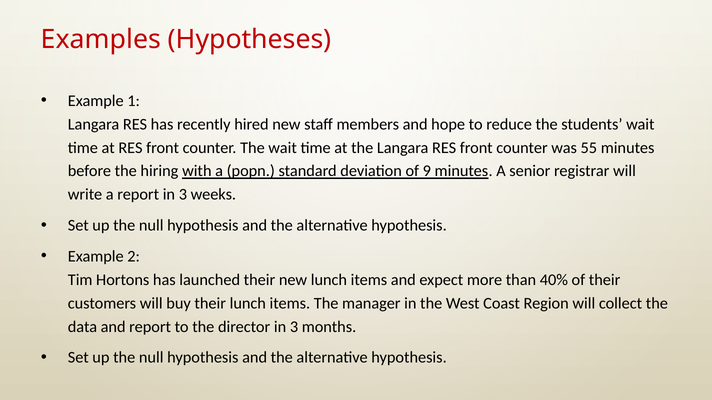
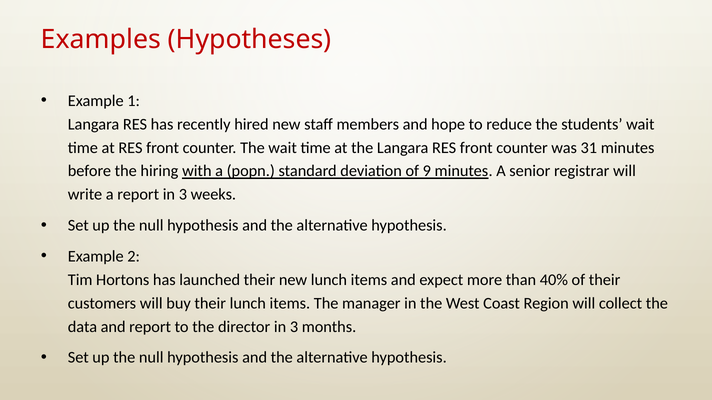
55: 55 -> 31 (589, 148)
